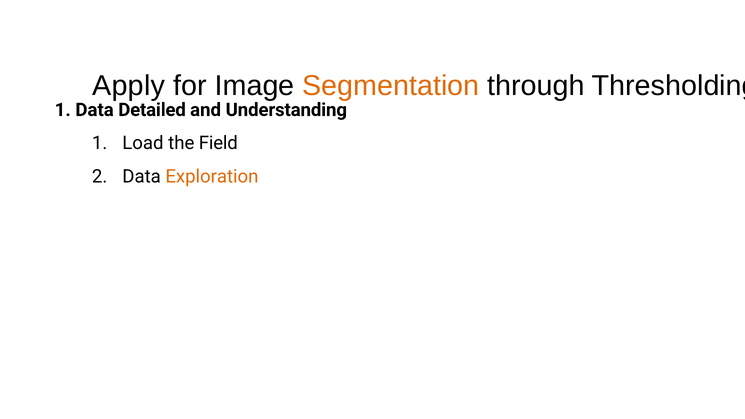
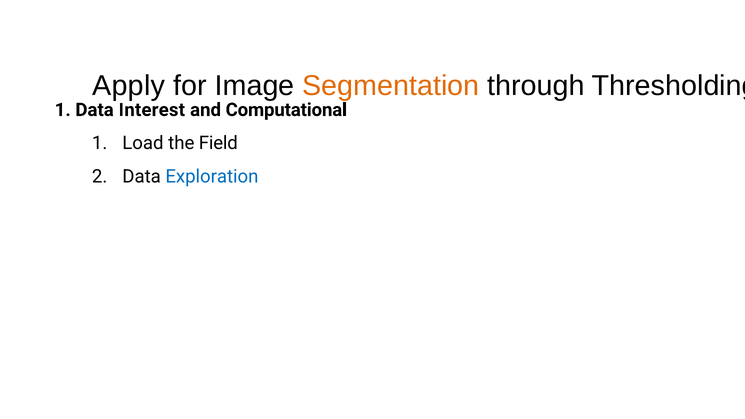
Detailed: Detailed -> Interest (152, 110)
Understanding: Understanding -> Computational (286, 110)
Exploration colour: orange -> blue (212, 177)
